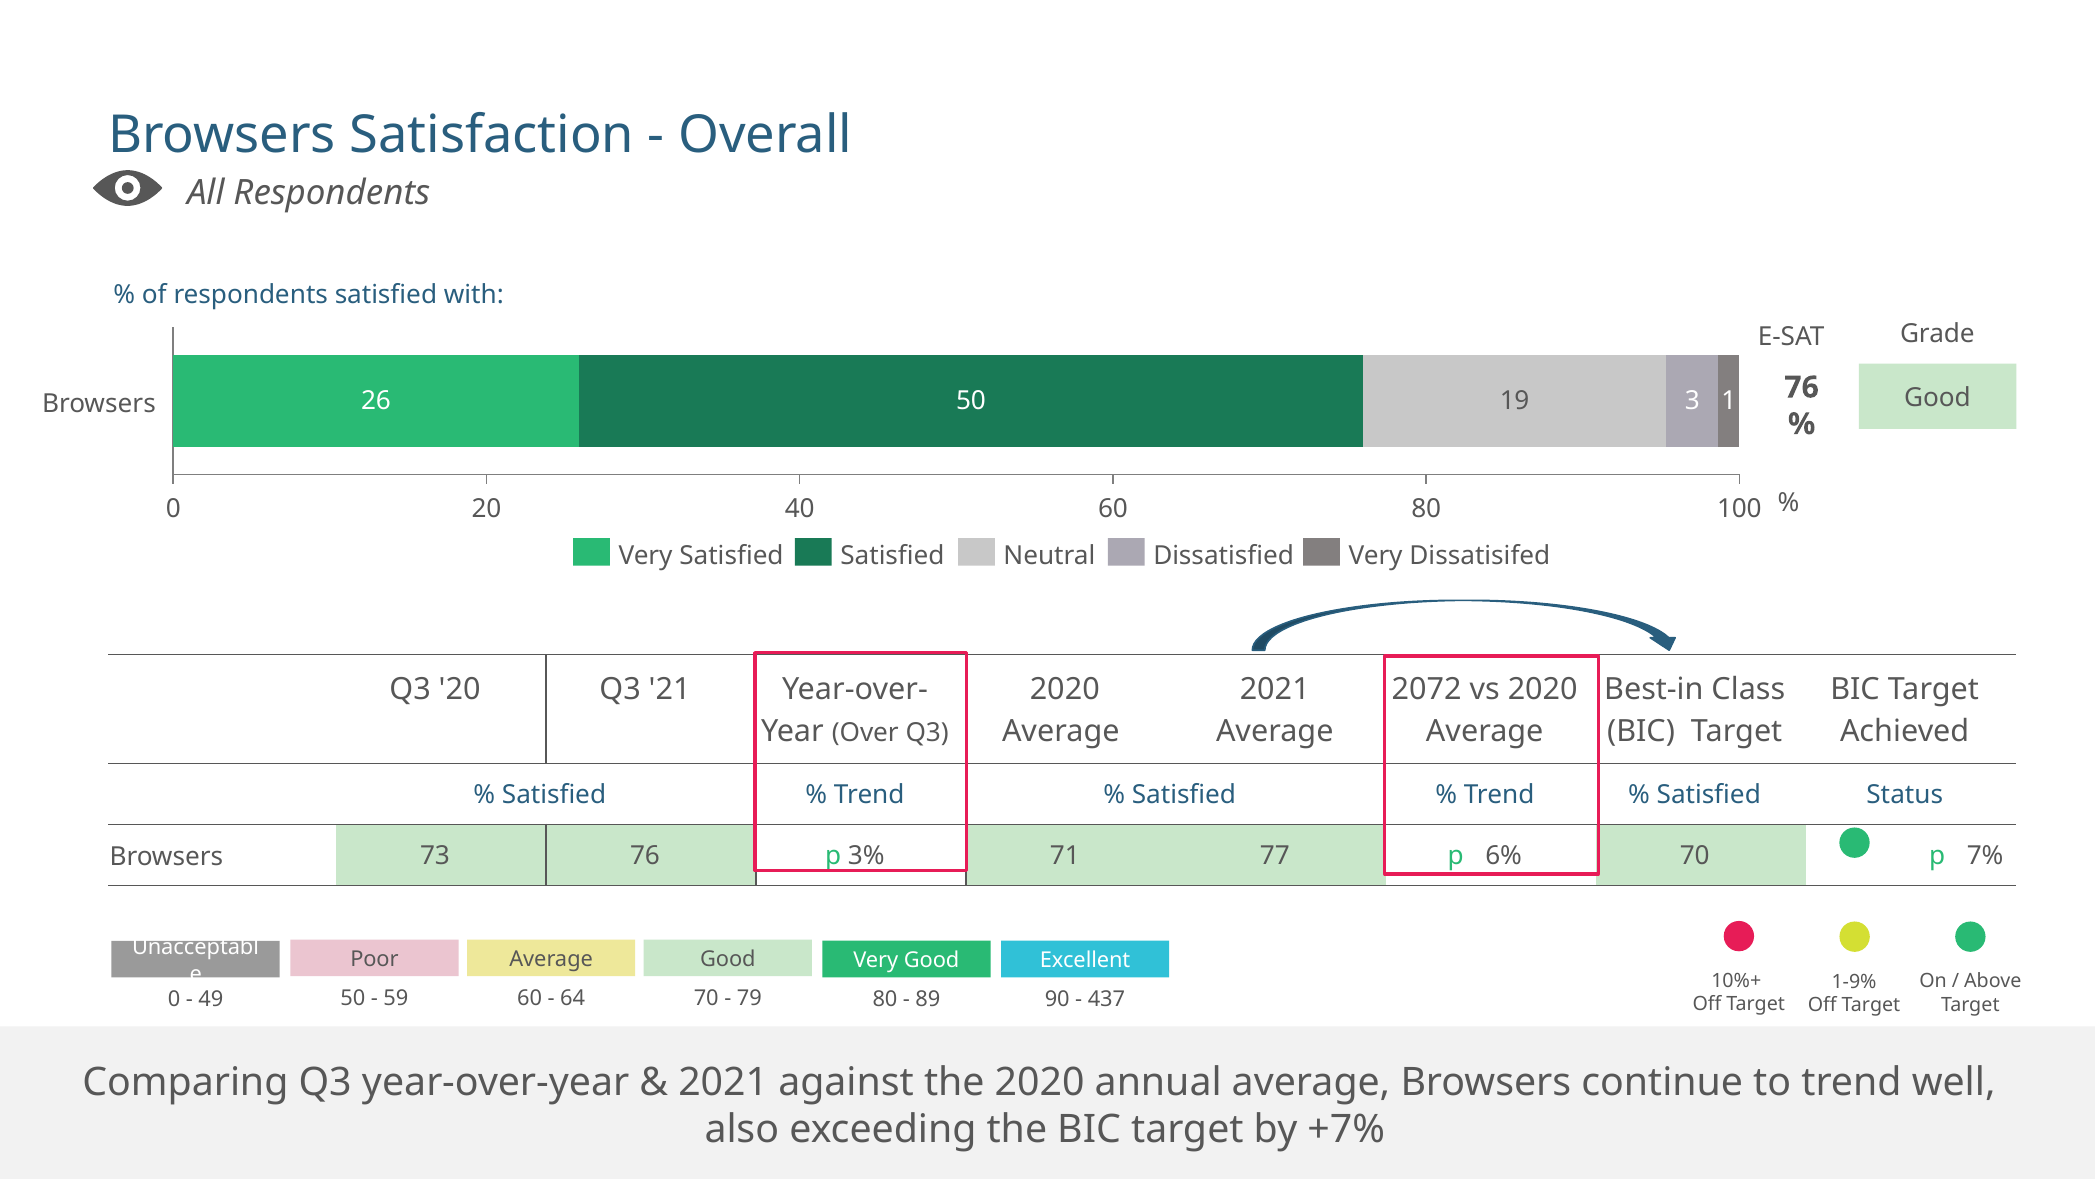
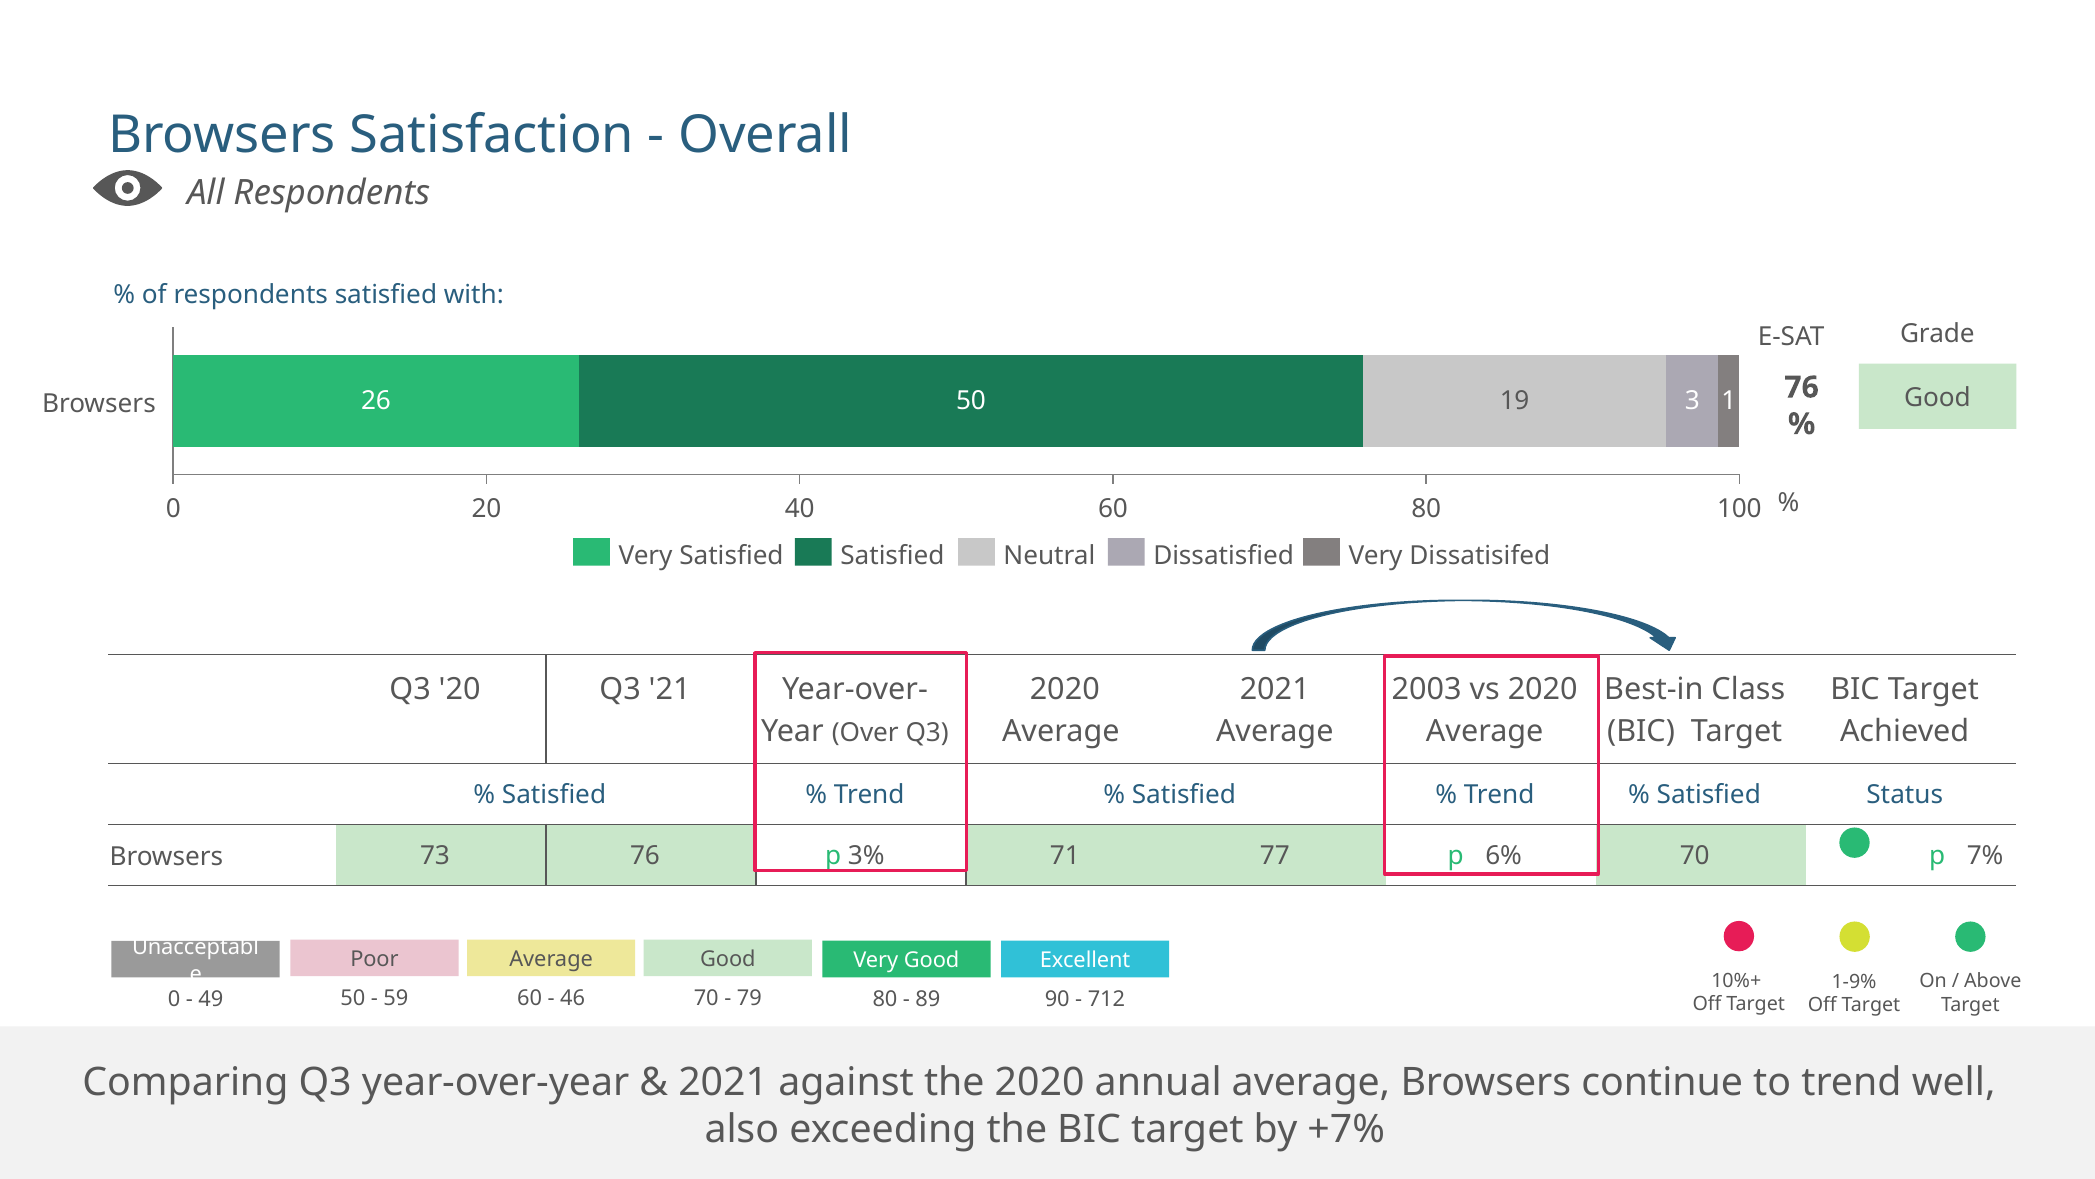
2072: 2072 -> 2003 (1427, 689)
64: 64 -> 46 (573, 997)
437: 437 -> 712 (1106, 998)
